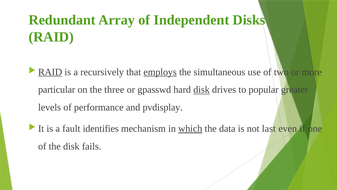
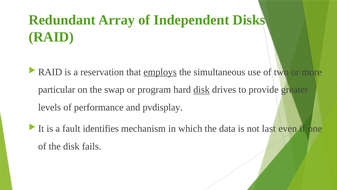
RAID underline: present -> none (50, 72)
recursively: recursively -> reservation (102, 72)
three: three -> swap (114, 90)
gpasswd: gpasswd -> program (154, 90)
popular: popular -> provide (264, 90)
which underline: present -> none (190, 128)
